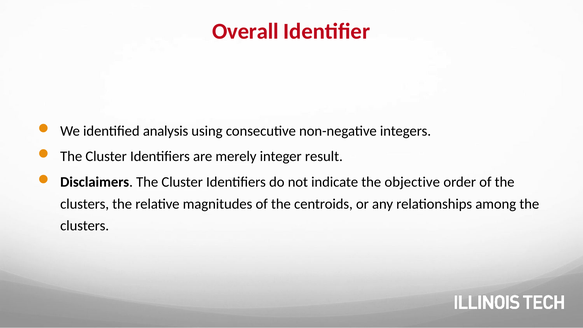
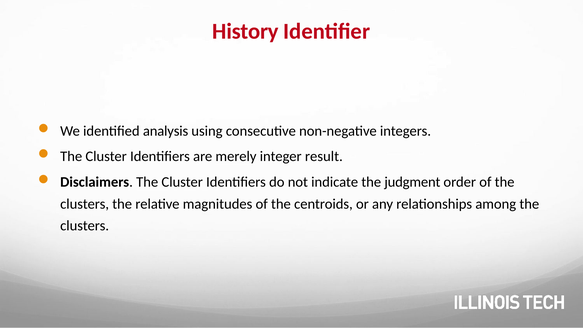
Overall: Overall -> History (245, 31)
objective: objective -> judgment (412, 182)
